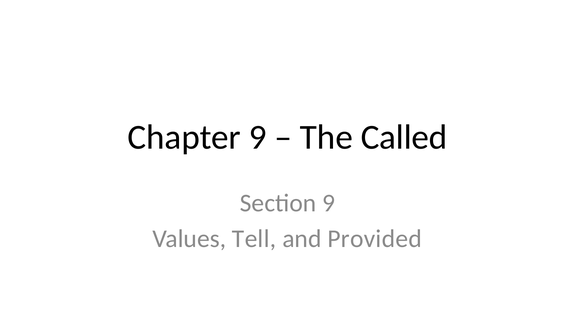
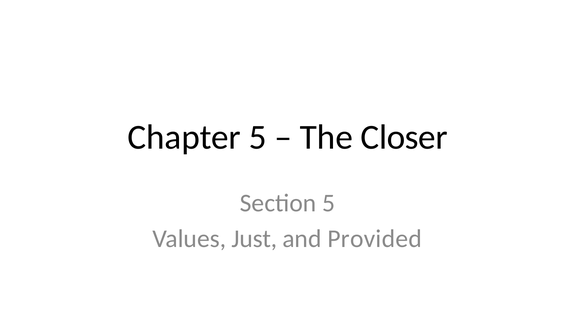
Chapter 9: 9 -> 5 (258, 138)
Called: Called -> Closer (404, 138)
Section 9: 9 -> 5 (328, 203)
Tell: Tell -> Just (254, 239)
